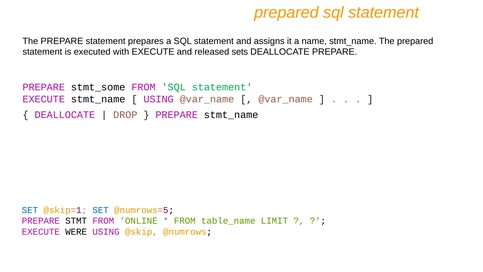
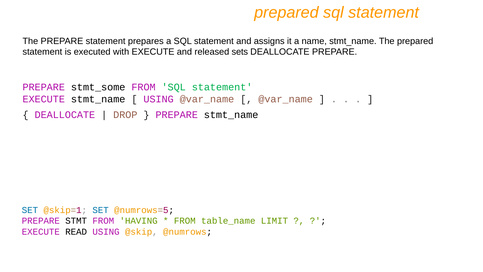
ONLINE: ONLINE -> HAVING (139, 221)
WERE: WERE -> READ (76, 232)
